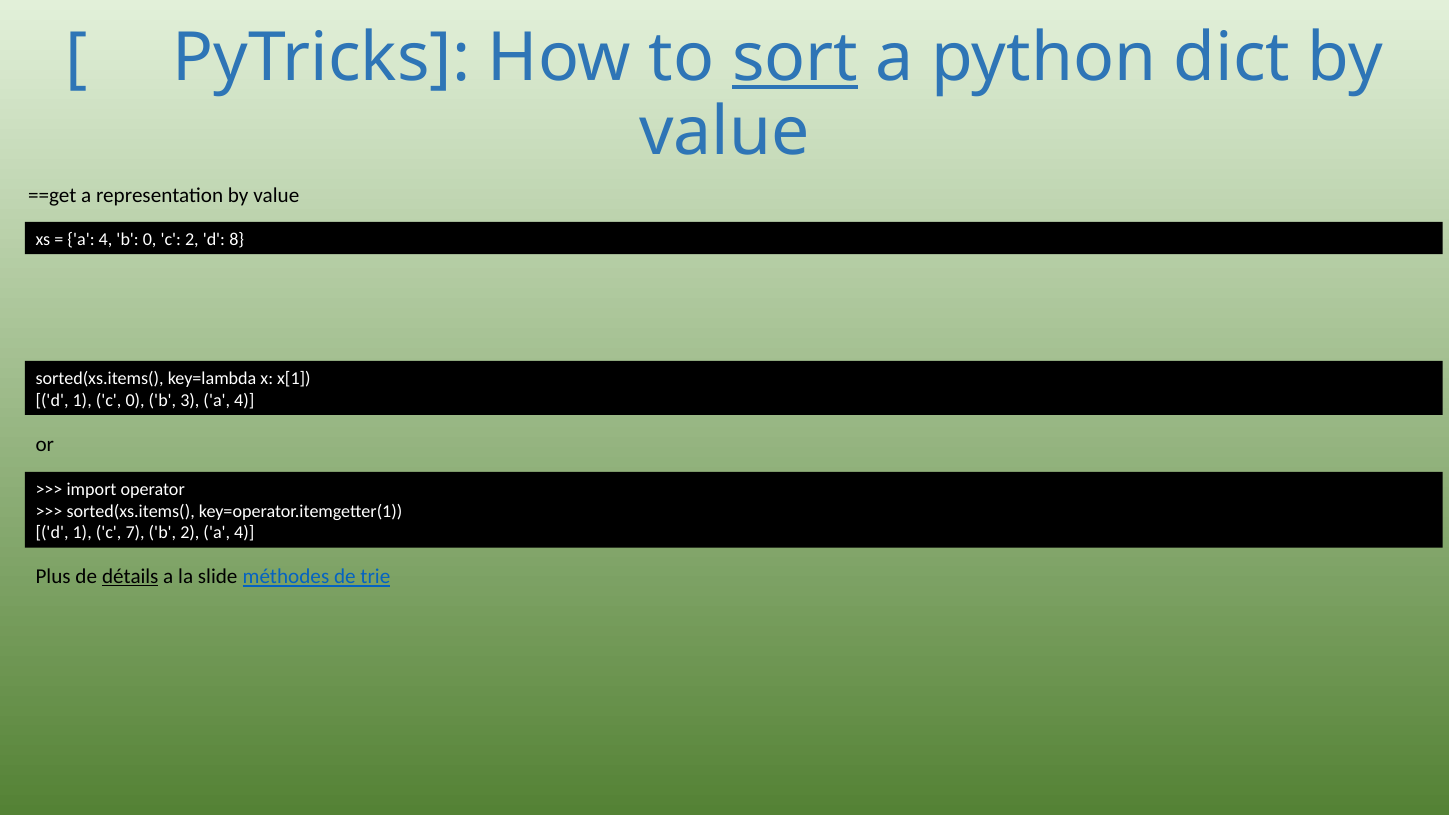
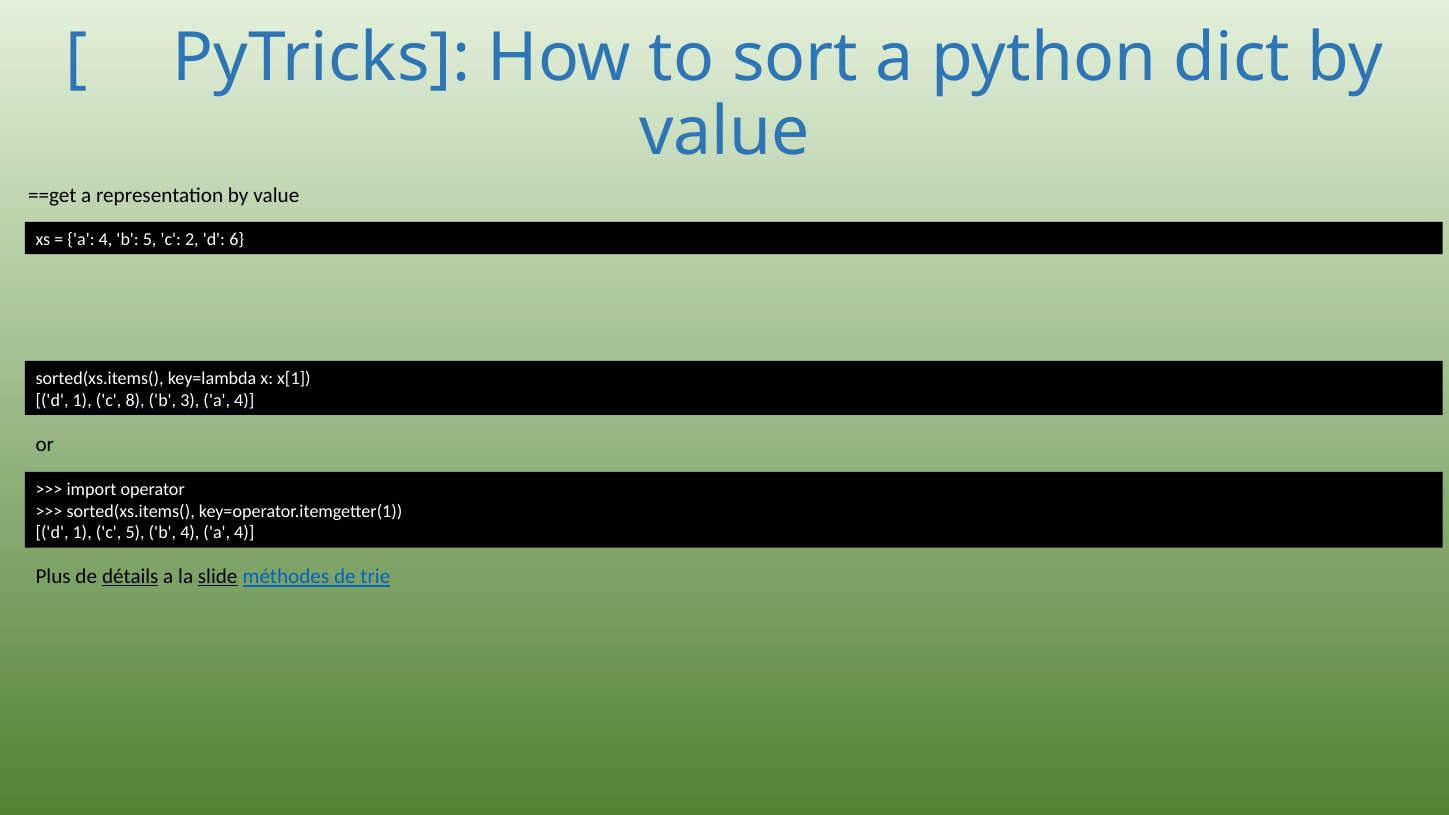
sort underline: present -> none (795, 58)
b 0: 0 -> 5 (150, 239)
8: 8 -> 6 (237, 239)
c 0: 0 -> 8 (135, 400)
c 7: 7 -> 5 (135, 533)
b 2: 2 -> 4 (190, 533)
slide underline: none -> present (218, 577)
